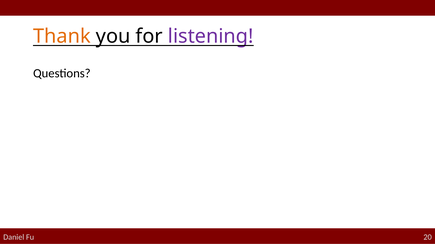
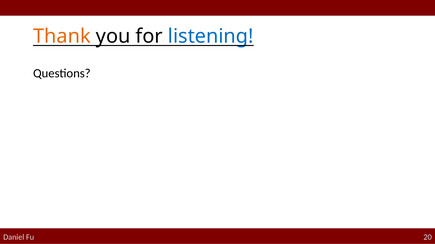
listening colour: purple -> blue (211, 37)
